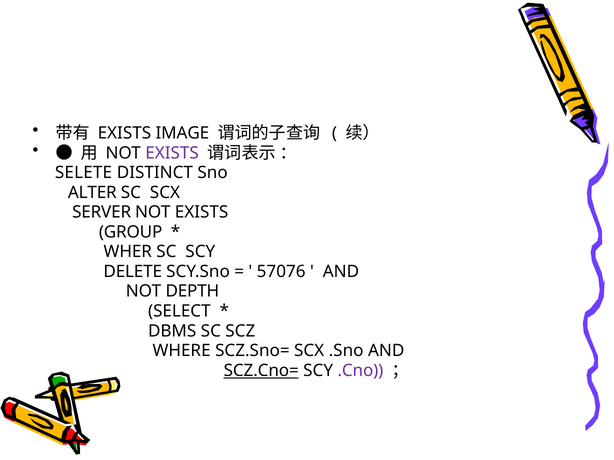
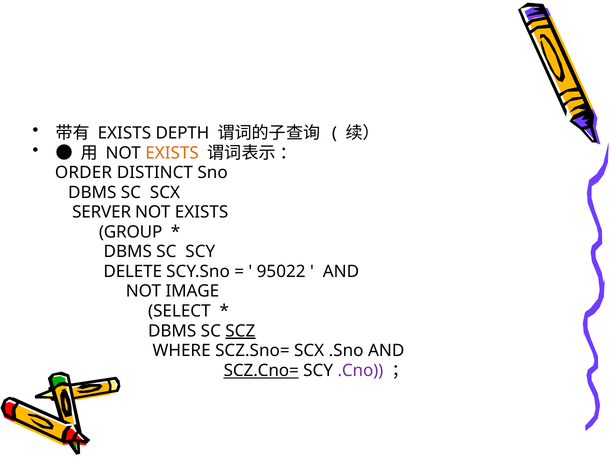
IMAGE: IMAGE -> DEPTH (182, 133)
EXISTS colour: purple -> orange (172, 153)
SELETE: SELETE -> ORDER (83, 173)
ALTER: ALTER -> DBMS (92, 193)
WHER: WHER -> DBMS (128, 252)
57076: 57076 -> 95022 (281, 272)
DEPTH: DEPTH -> IMAGE (192, 292)
SCZ underline: none -> present (240, 331)
